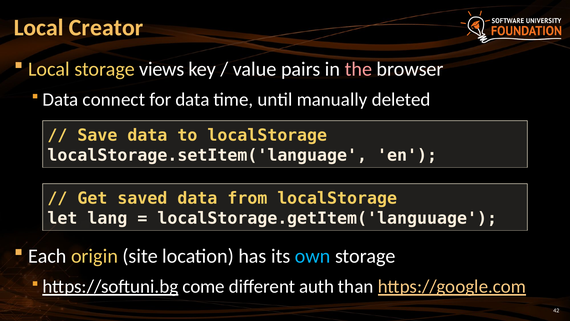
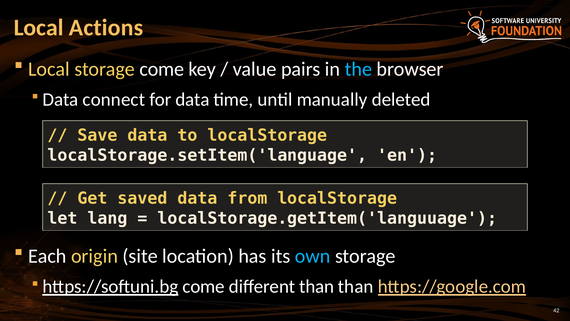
Creator: Creator -> Actions (106, 28)
storage views: views -> come (162, 69)
the colour: pink -> light blue (358, 69)
different auth: auth -> than (317, 286)
